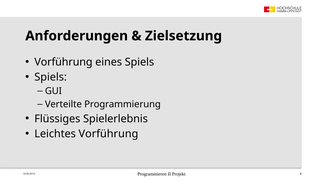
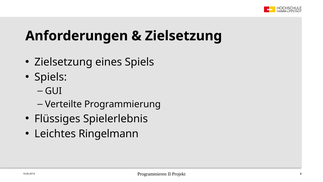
Vorführung: Vorführung -> Zielsetzung (63, 62)
Leichtes Vorführung: Vorführung -> Ringelmann (109, 134)
